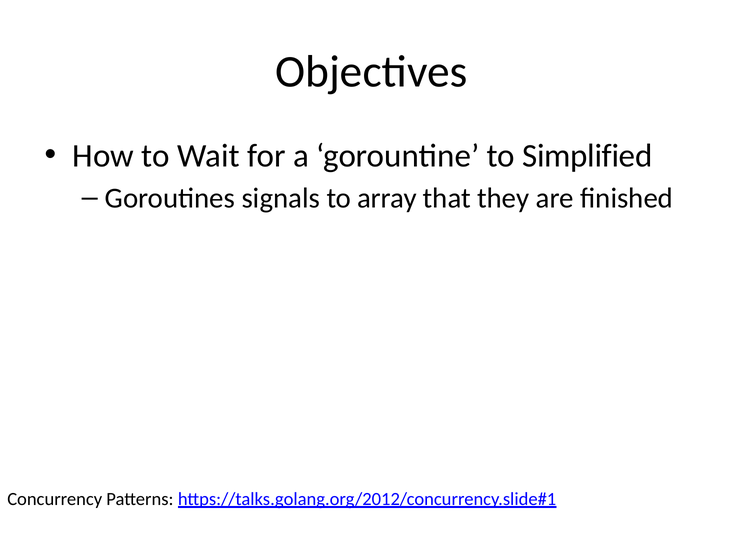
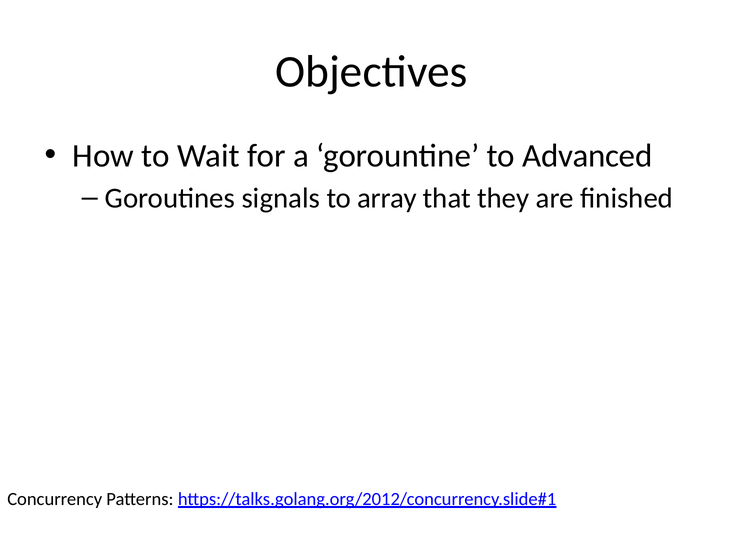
Simplified: Simplified -> Advanced (587, 156)
